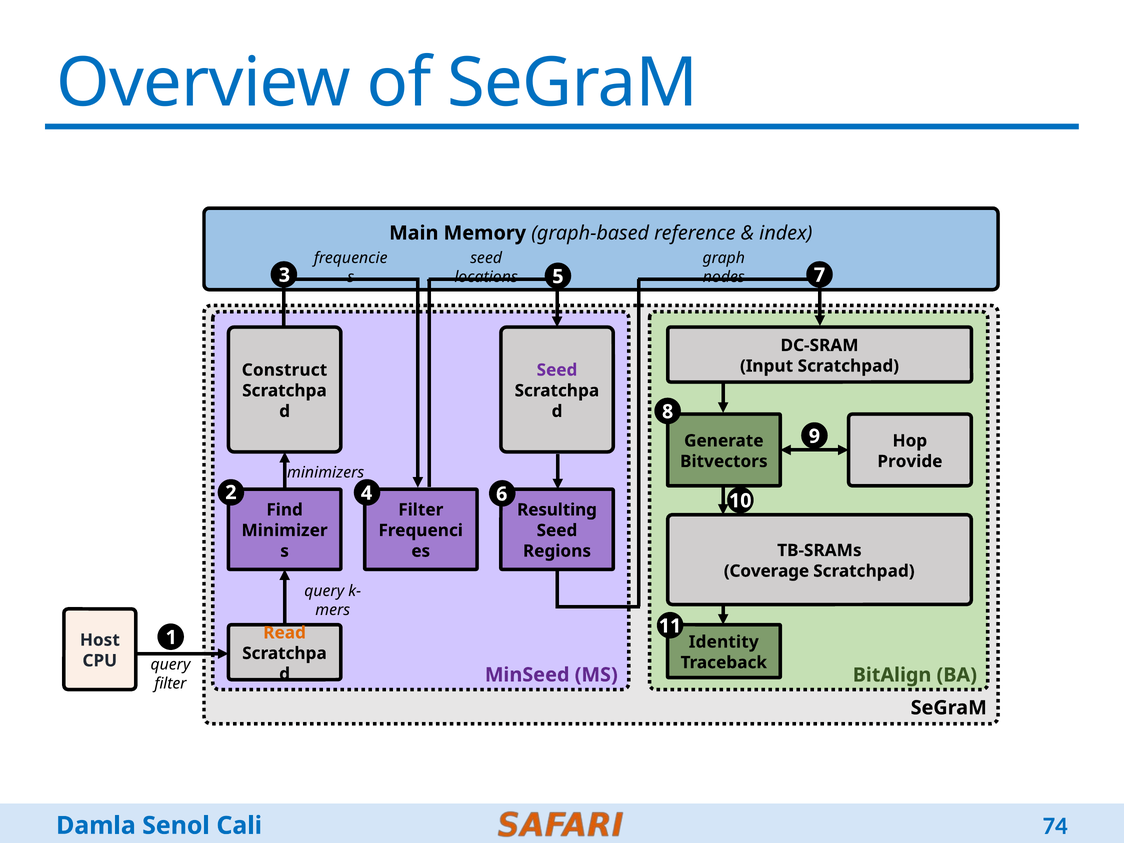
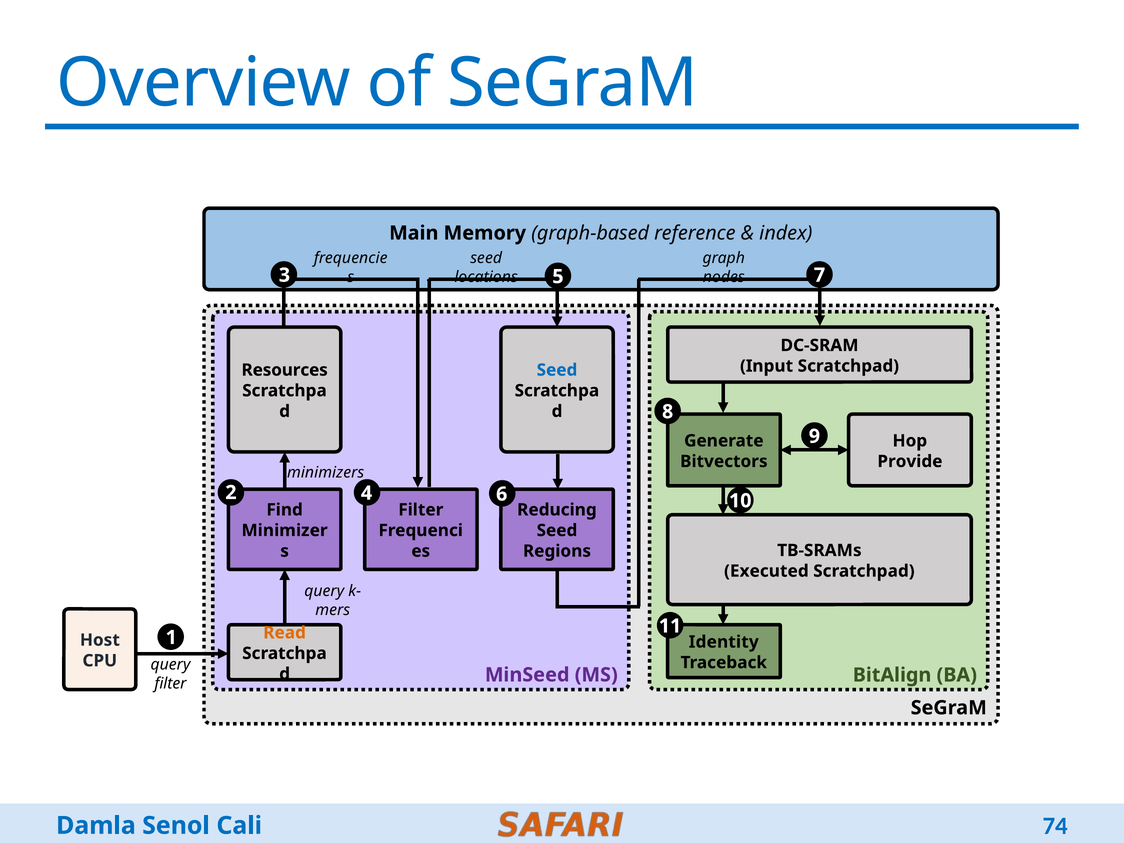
Construct: Construct -> Resources (285, 370)
Seed colour: purple -> blue (557, 370)
Resulting: Resulting -> Reducing (557, 510)
Coverage: Coverage -> Executed (766, 571)
